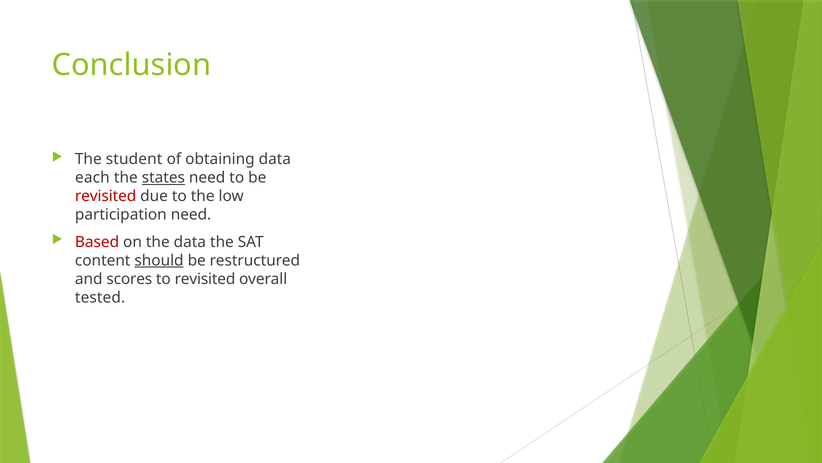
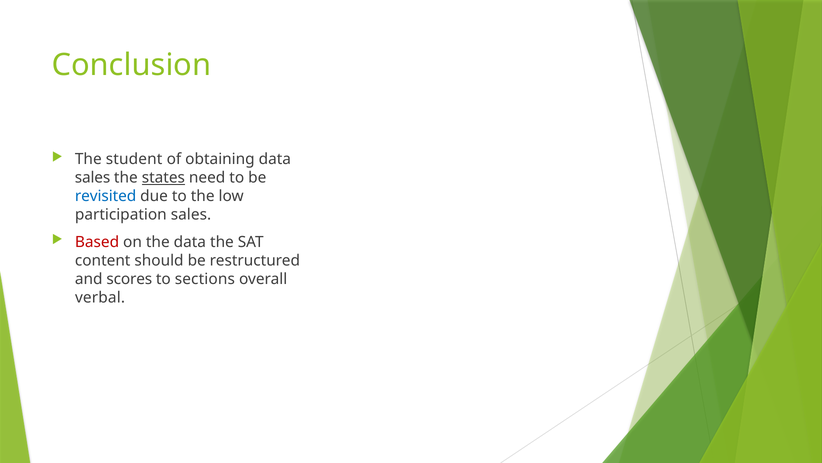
each: each -> sales (93, 178)
revisited colour: red -> blue (106, 196)
participation need: need -> sales (191, 215)
should underline: present -> none (159, 260)
to revisited: revisited -> sections (205, 279)
tested: tested -> verbal (100, 297)
